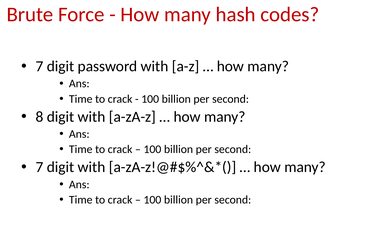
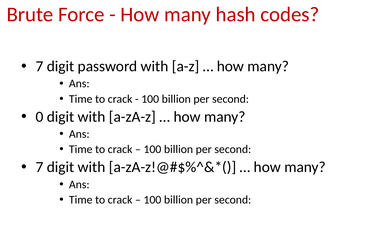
8: 8 -> 0 (39, 117)
